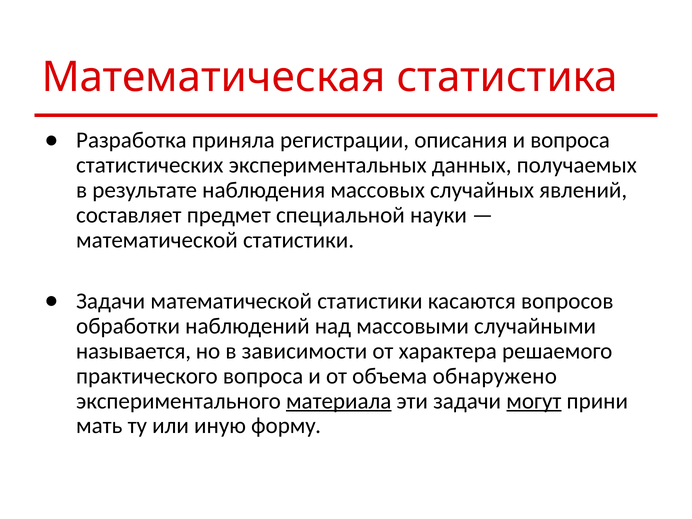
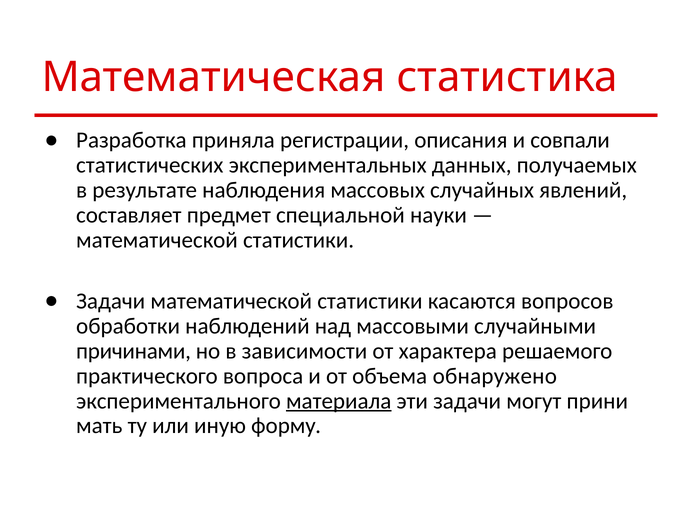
и вопроса: вопроса -> совпали (570, 140)
называется: называется -> причинами (133, 351)
могут underline: present -> none (534, 401)
